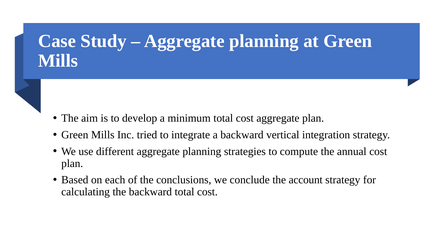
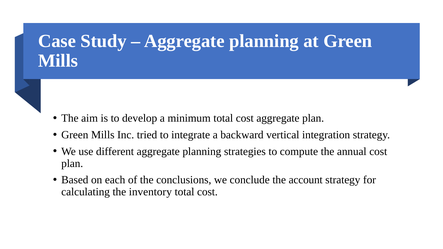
the backward: backward -> inventory (150, 192)
